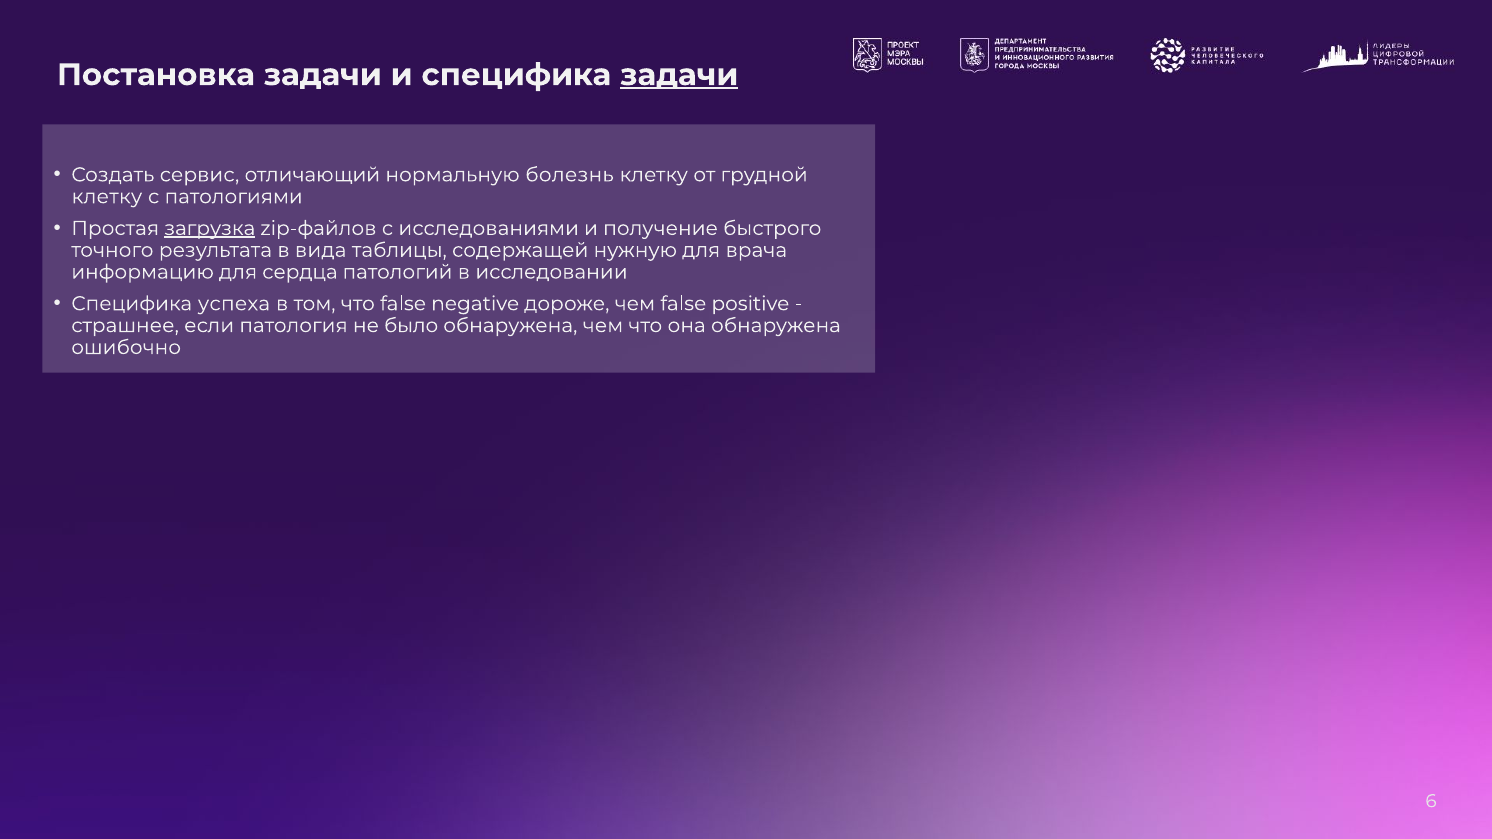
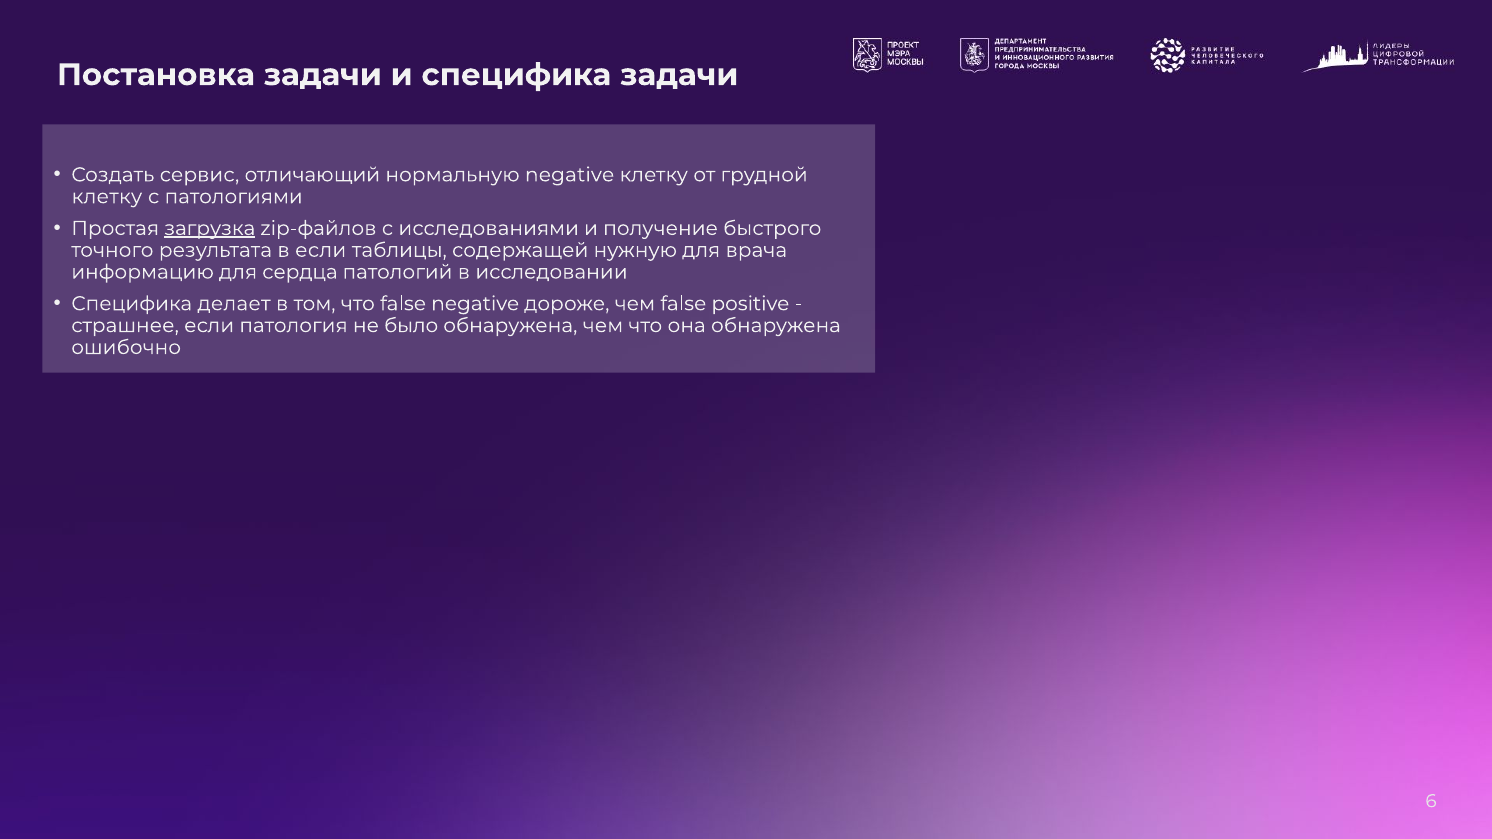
задачи underline: present -> none (679, 75)
нормальную болезнь: болезнь -> negative (570, 175)
в вида: вида -> если (321, 250)
успеха: успеха -> делает (234, 304)
